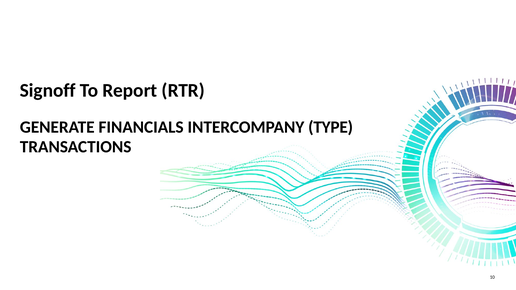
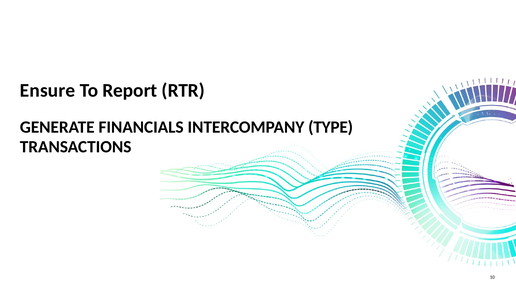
Signoff: Signoff -> Ensure (48, 91)
